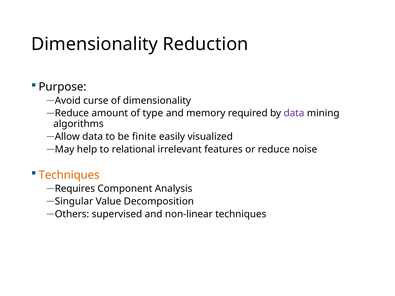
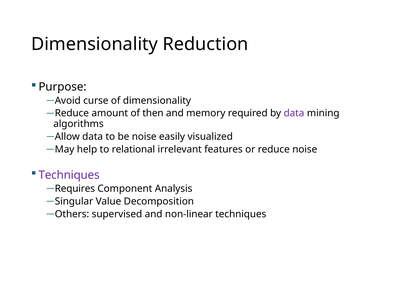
type: type -> then (153, 113)
be finite: finite -> noise (144, 137)
Techniques colour: orange -> purple (69, 175)
